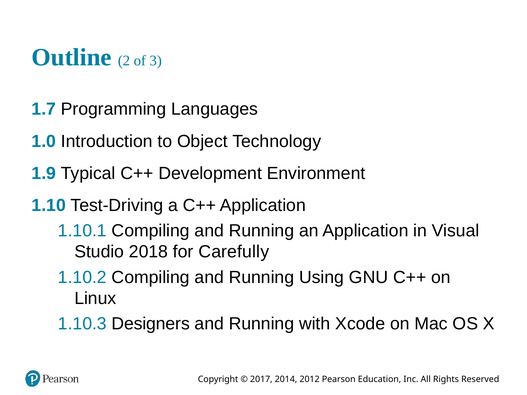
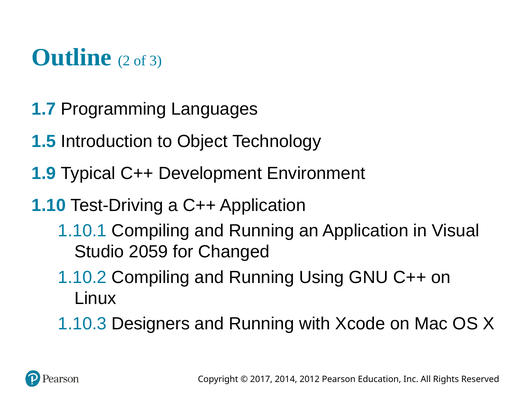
1.0: 1.0 -> 1.5 (44, 141)
2018: 2018 -> 2059 (149, 252)
Carefully: Carefully -> Changed (234, 252)
